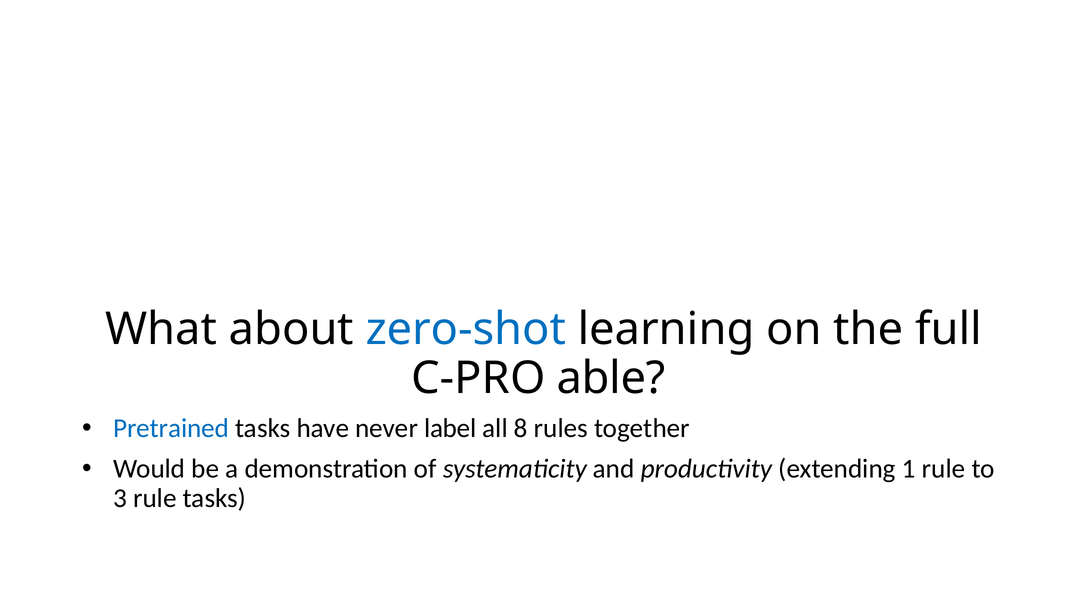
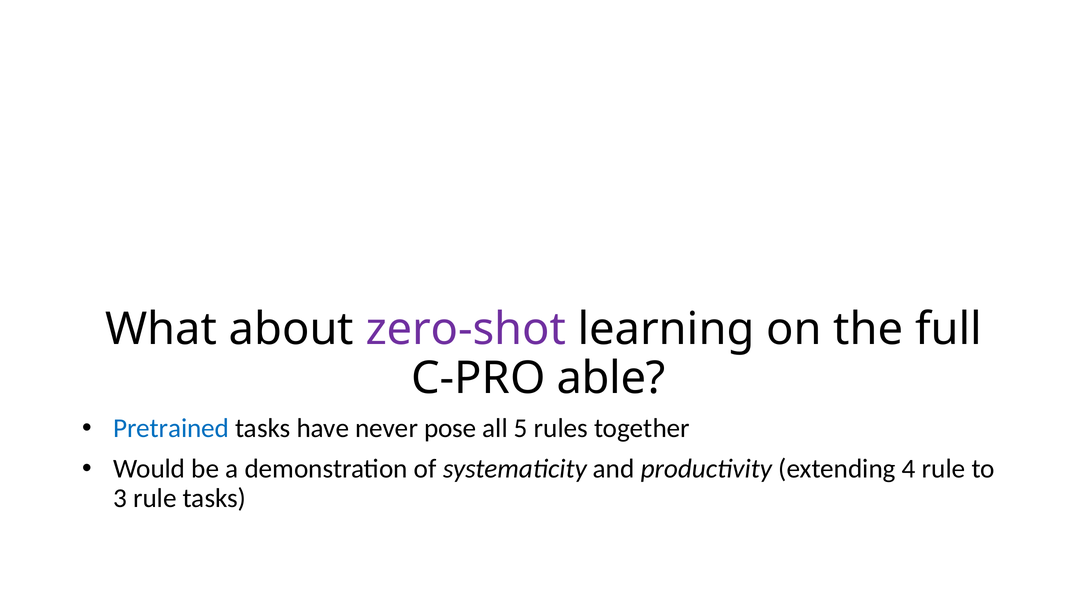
zero-shot colour: blue -> purple (466, 330)
label: label -> pose (450, 429)
8: 8 -> 5 (521, 429)
1: 1 -> 4 (909, 469)
